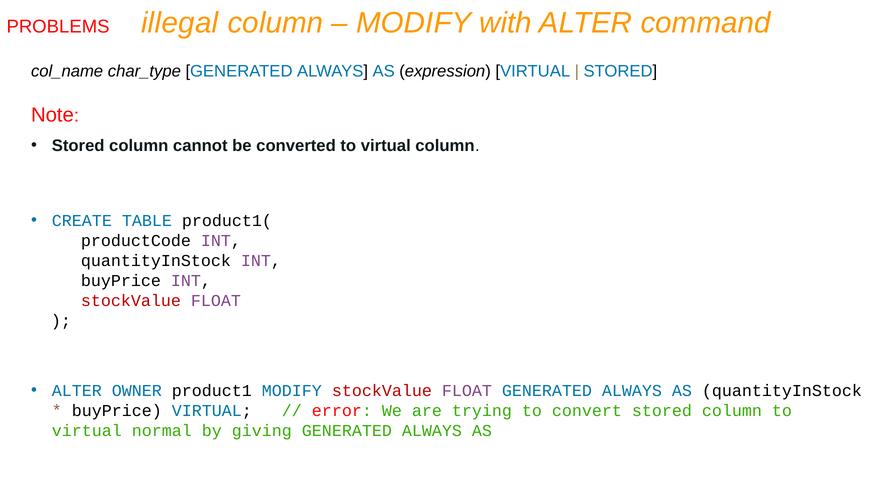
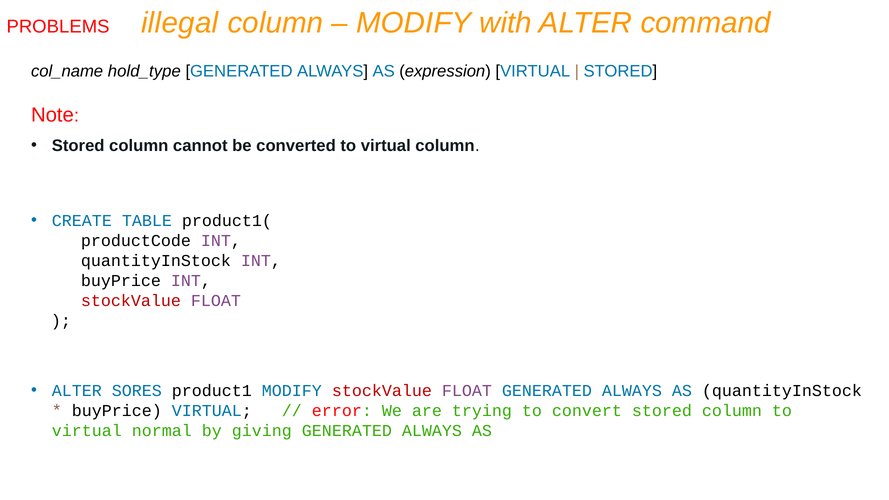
char_type: char_type -> hold_type (144, 71)
OWNER: OWNER -> SORES (137, 391)
